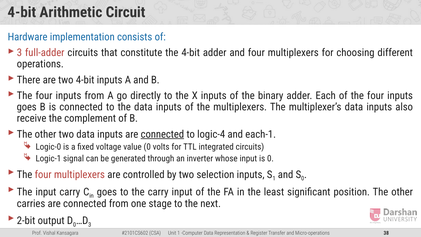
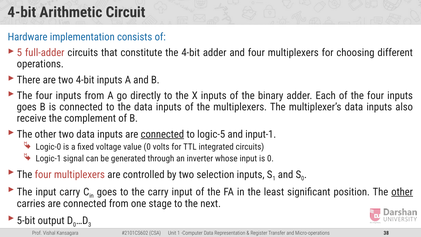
3: 3 -> 5 (19, 53)
logic-4: logic-4 -> logic-5 (211, 134)
each-1: each-1 -> input-1 (261, 134)
other underline: none -> present (402, 192)
2-bit: 2-bit -> 5-bit (26, 220)
